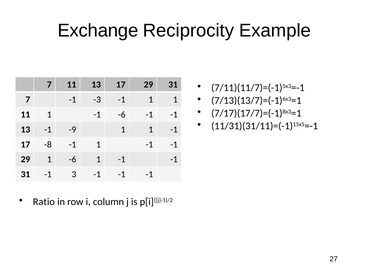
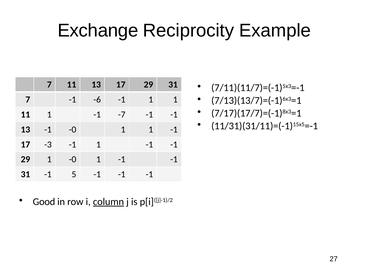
-3: -3 -> -6 (97, 99)
-1 -6: -6 -> -7 (122, 114)
-1 -9: -9 -> -0 (73, 129)
-8: -8 -> -3 (48, 144)
1 -6: -6 -> -0 (73, 159)
3: 3 -> 5 (74, 174)
Ratio: Ratio -> Good (44, 202)
column underline: none -> present (108, 202)
